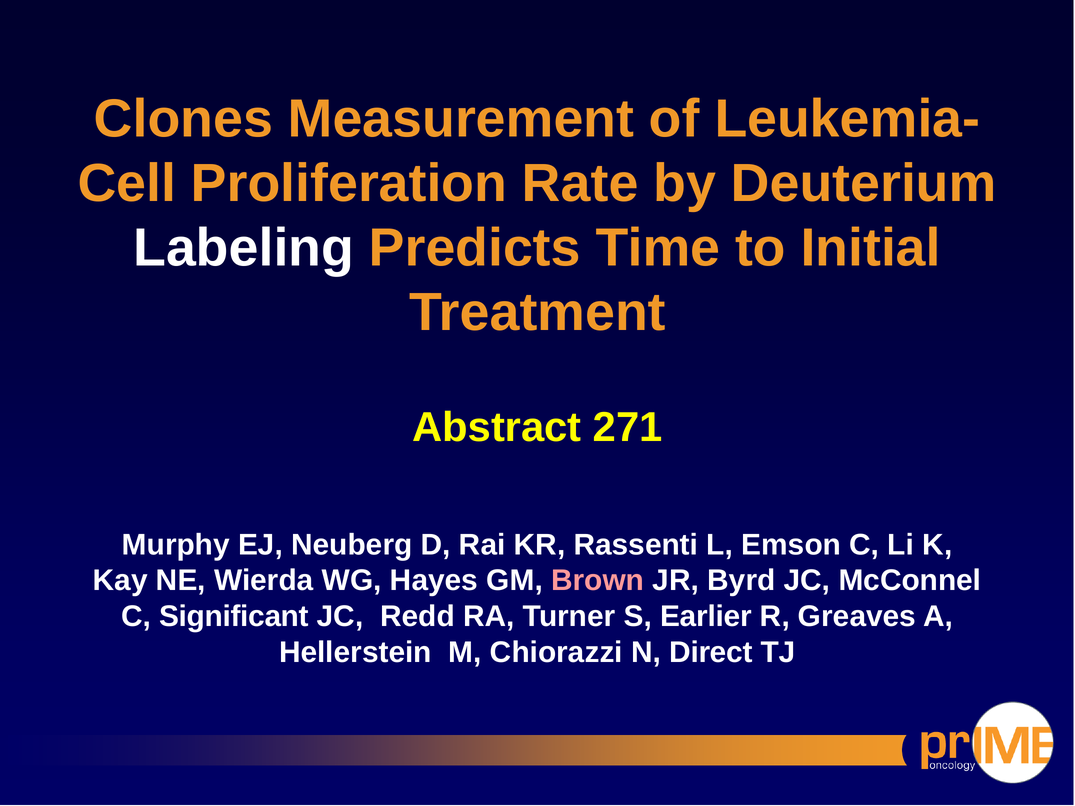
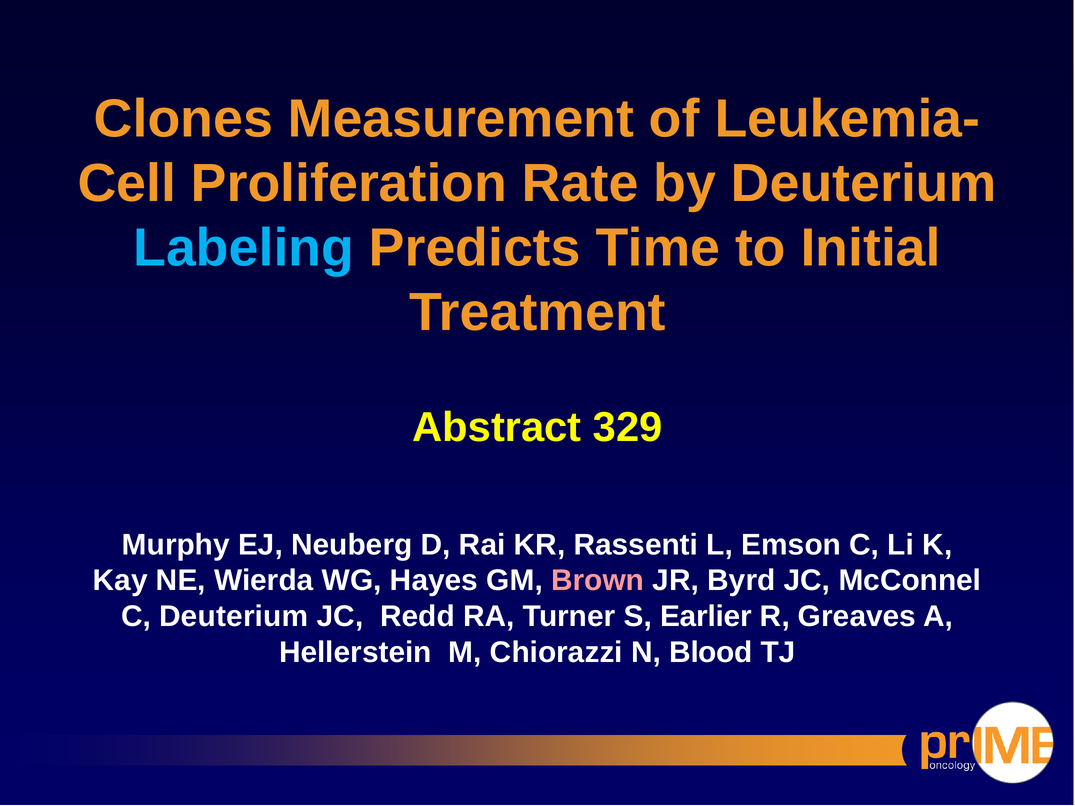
Labeling colour: white -> light blue (244, 248)
271: 271 -> 329 (628, 427)
C Significant: Significant -> Deuterium (234, 617)
Direct: Direct -> Blood (711, 652)
